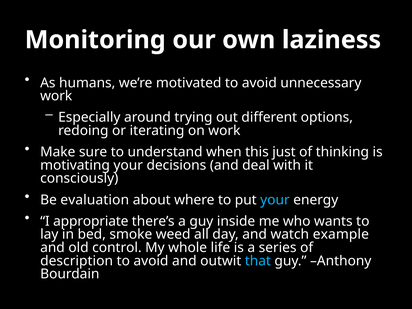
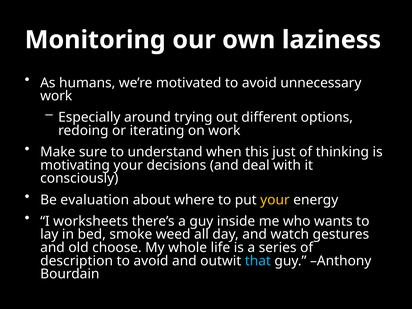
your colour: light blue -> yellow (275, 200)
appropriate: appropriate -> worksheets (91, 221)
example: example -> gestures (341, 234)
control: control -> choose (117, 248)
